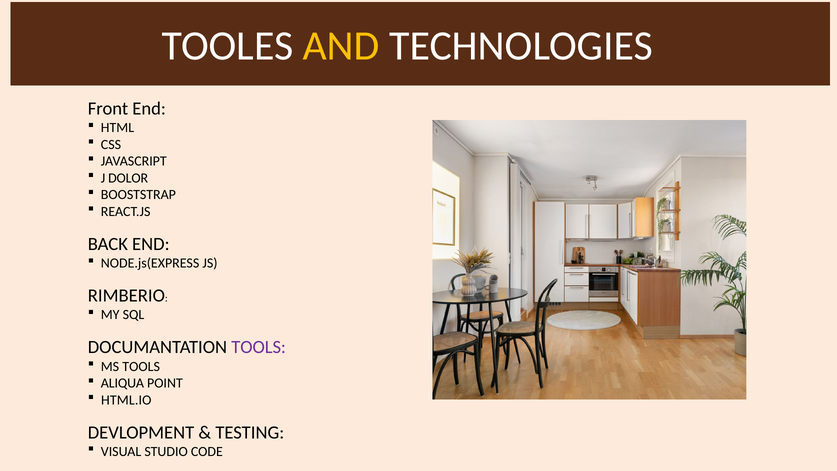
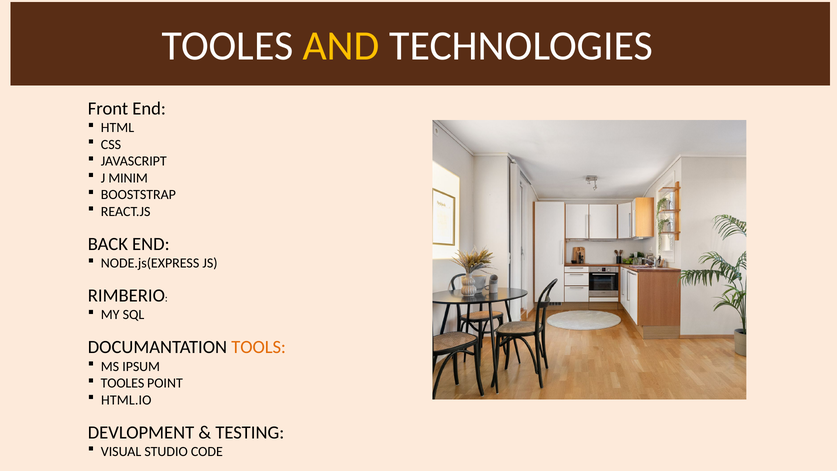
DOLOR: DOLOR -> MINIM (128, 178)
TOOLS colour: purple -> orange (259, 347)
MS TOOLS: TOOLS -> IPSUM (141, 366)
ALIQUA: ALIQUA -> TOOLES (122, 383)
